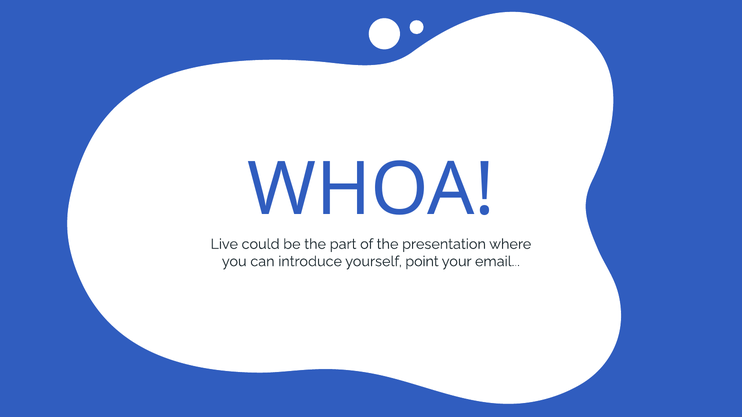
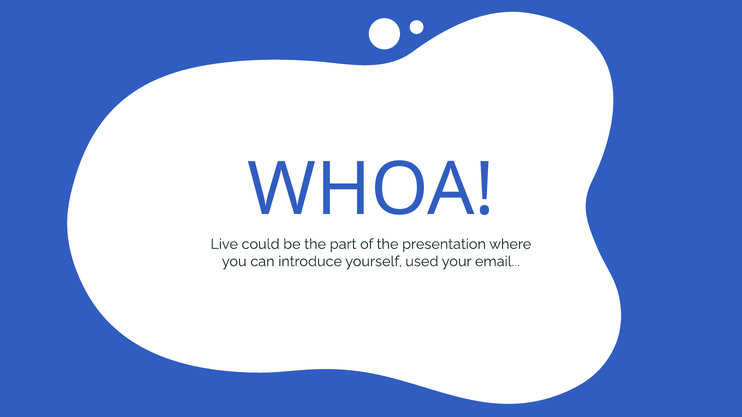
point: point -> used (422, 262)
